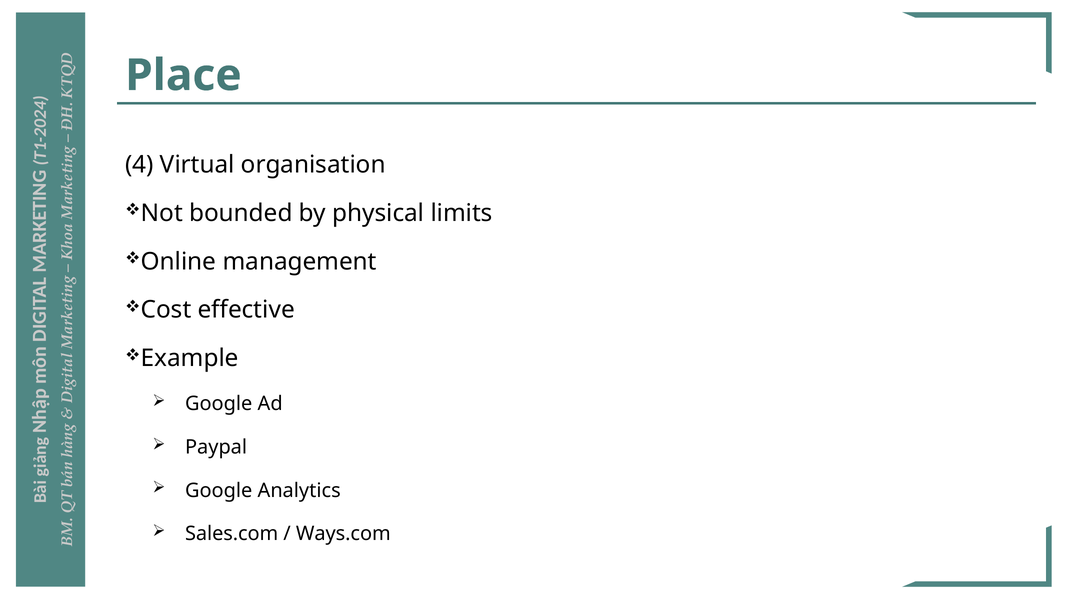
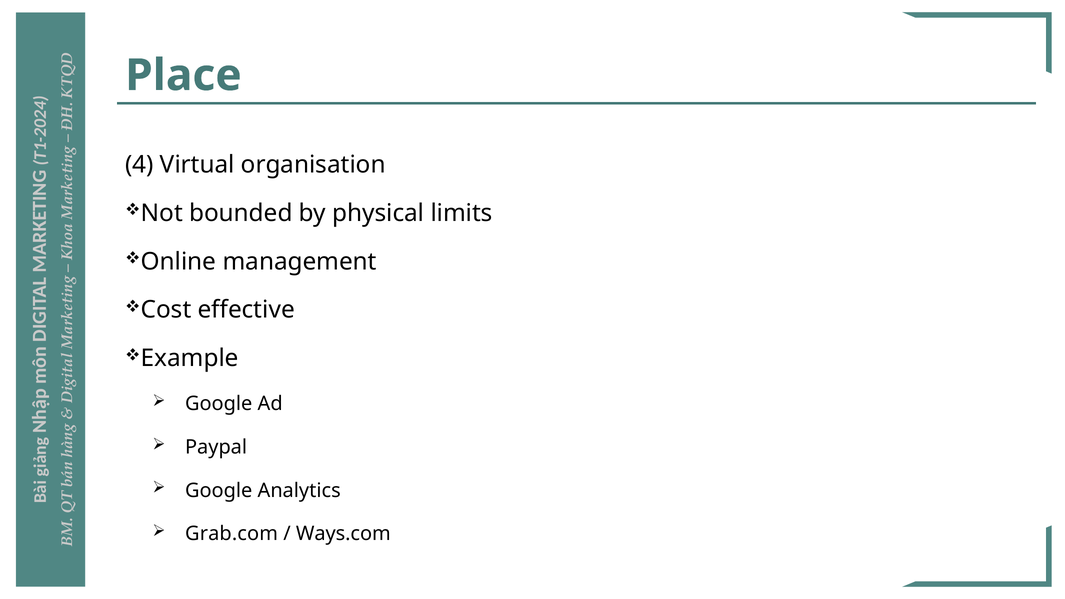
Sales.com: Sales.com -> Grab.com (232, 534)
